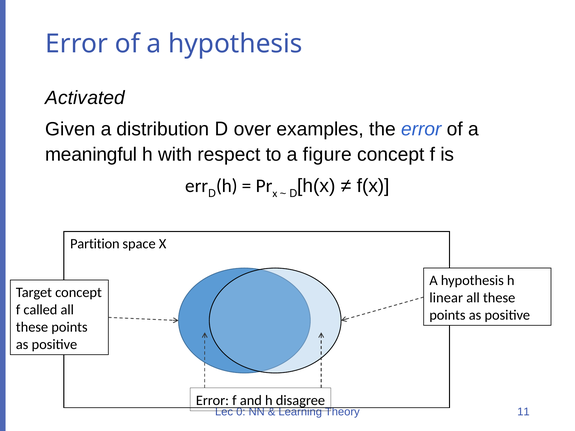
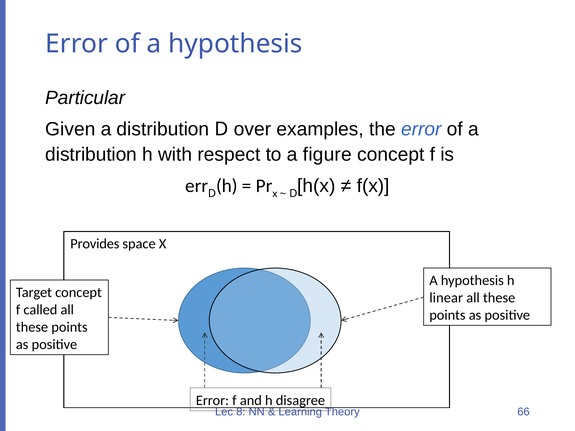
Activated: Activated -> Particular (85, 98)
meaningful: meaningful -> distribution (91, 154)
Partition: Partition -> Provides (95, 244)
0: 0 -> 8 (241, 412)
11: 11 -> 66 (523, 412)
